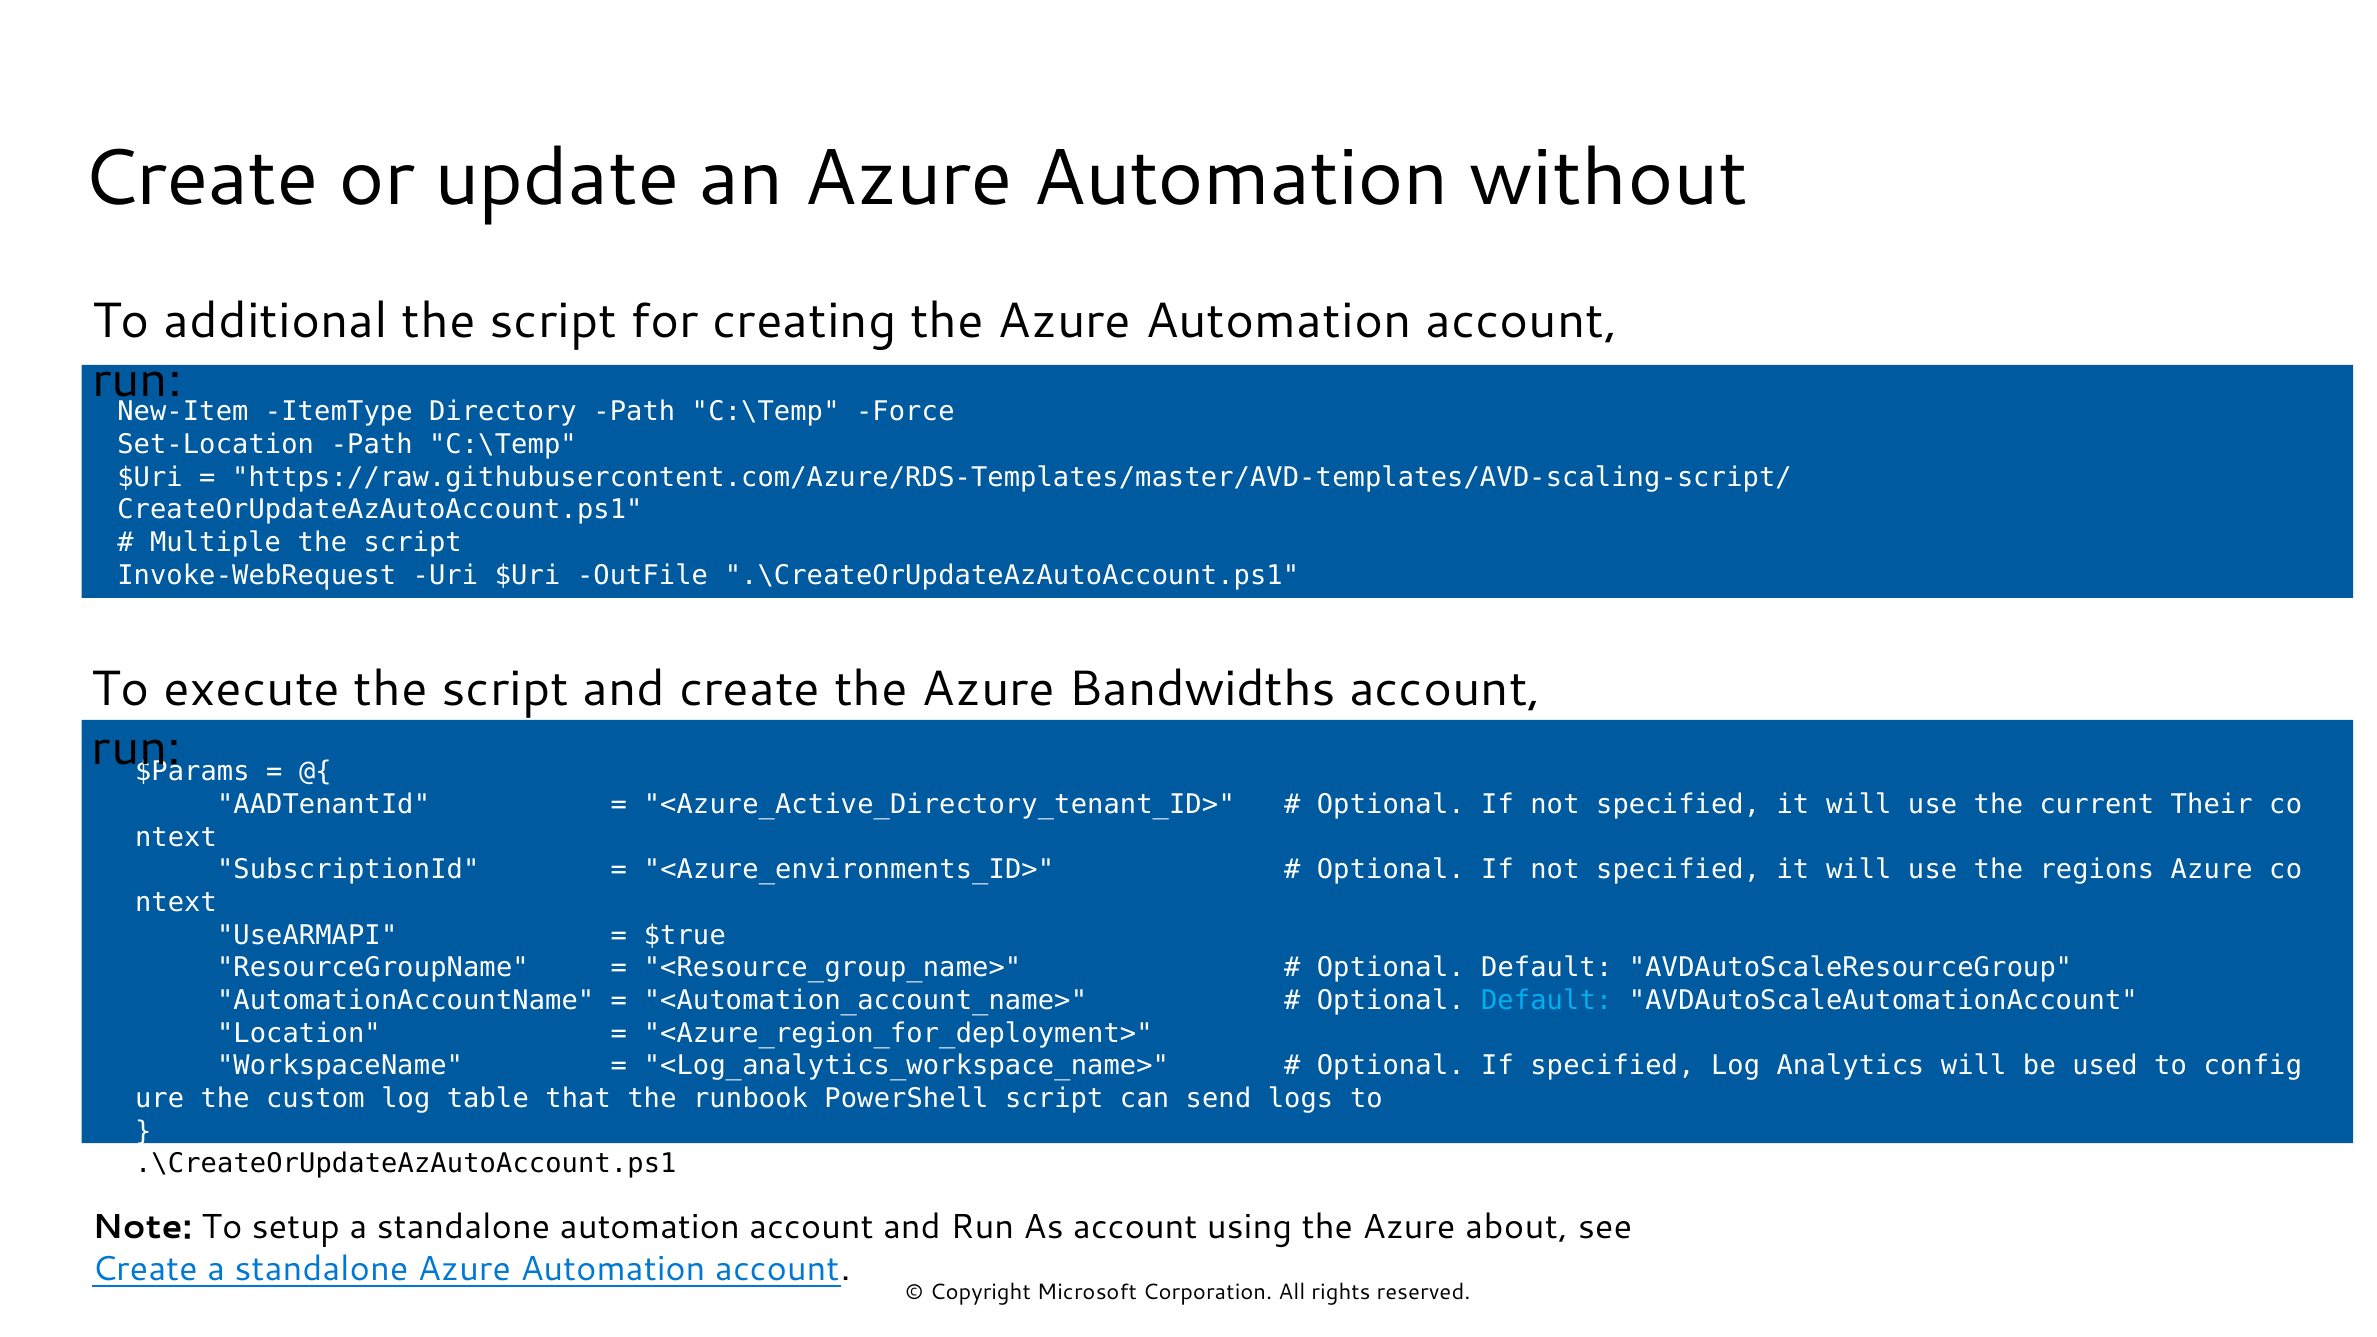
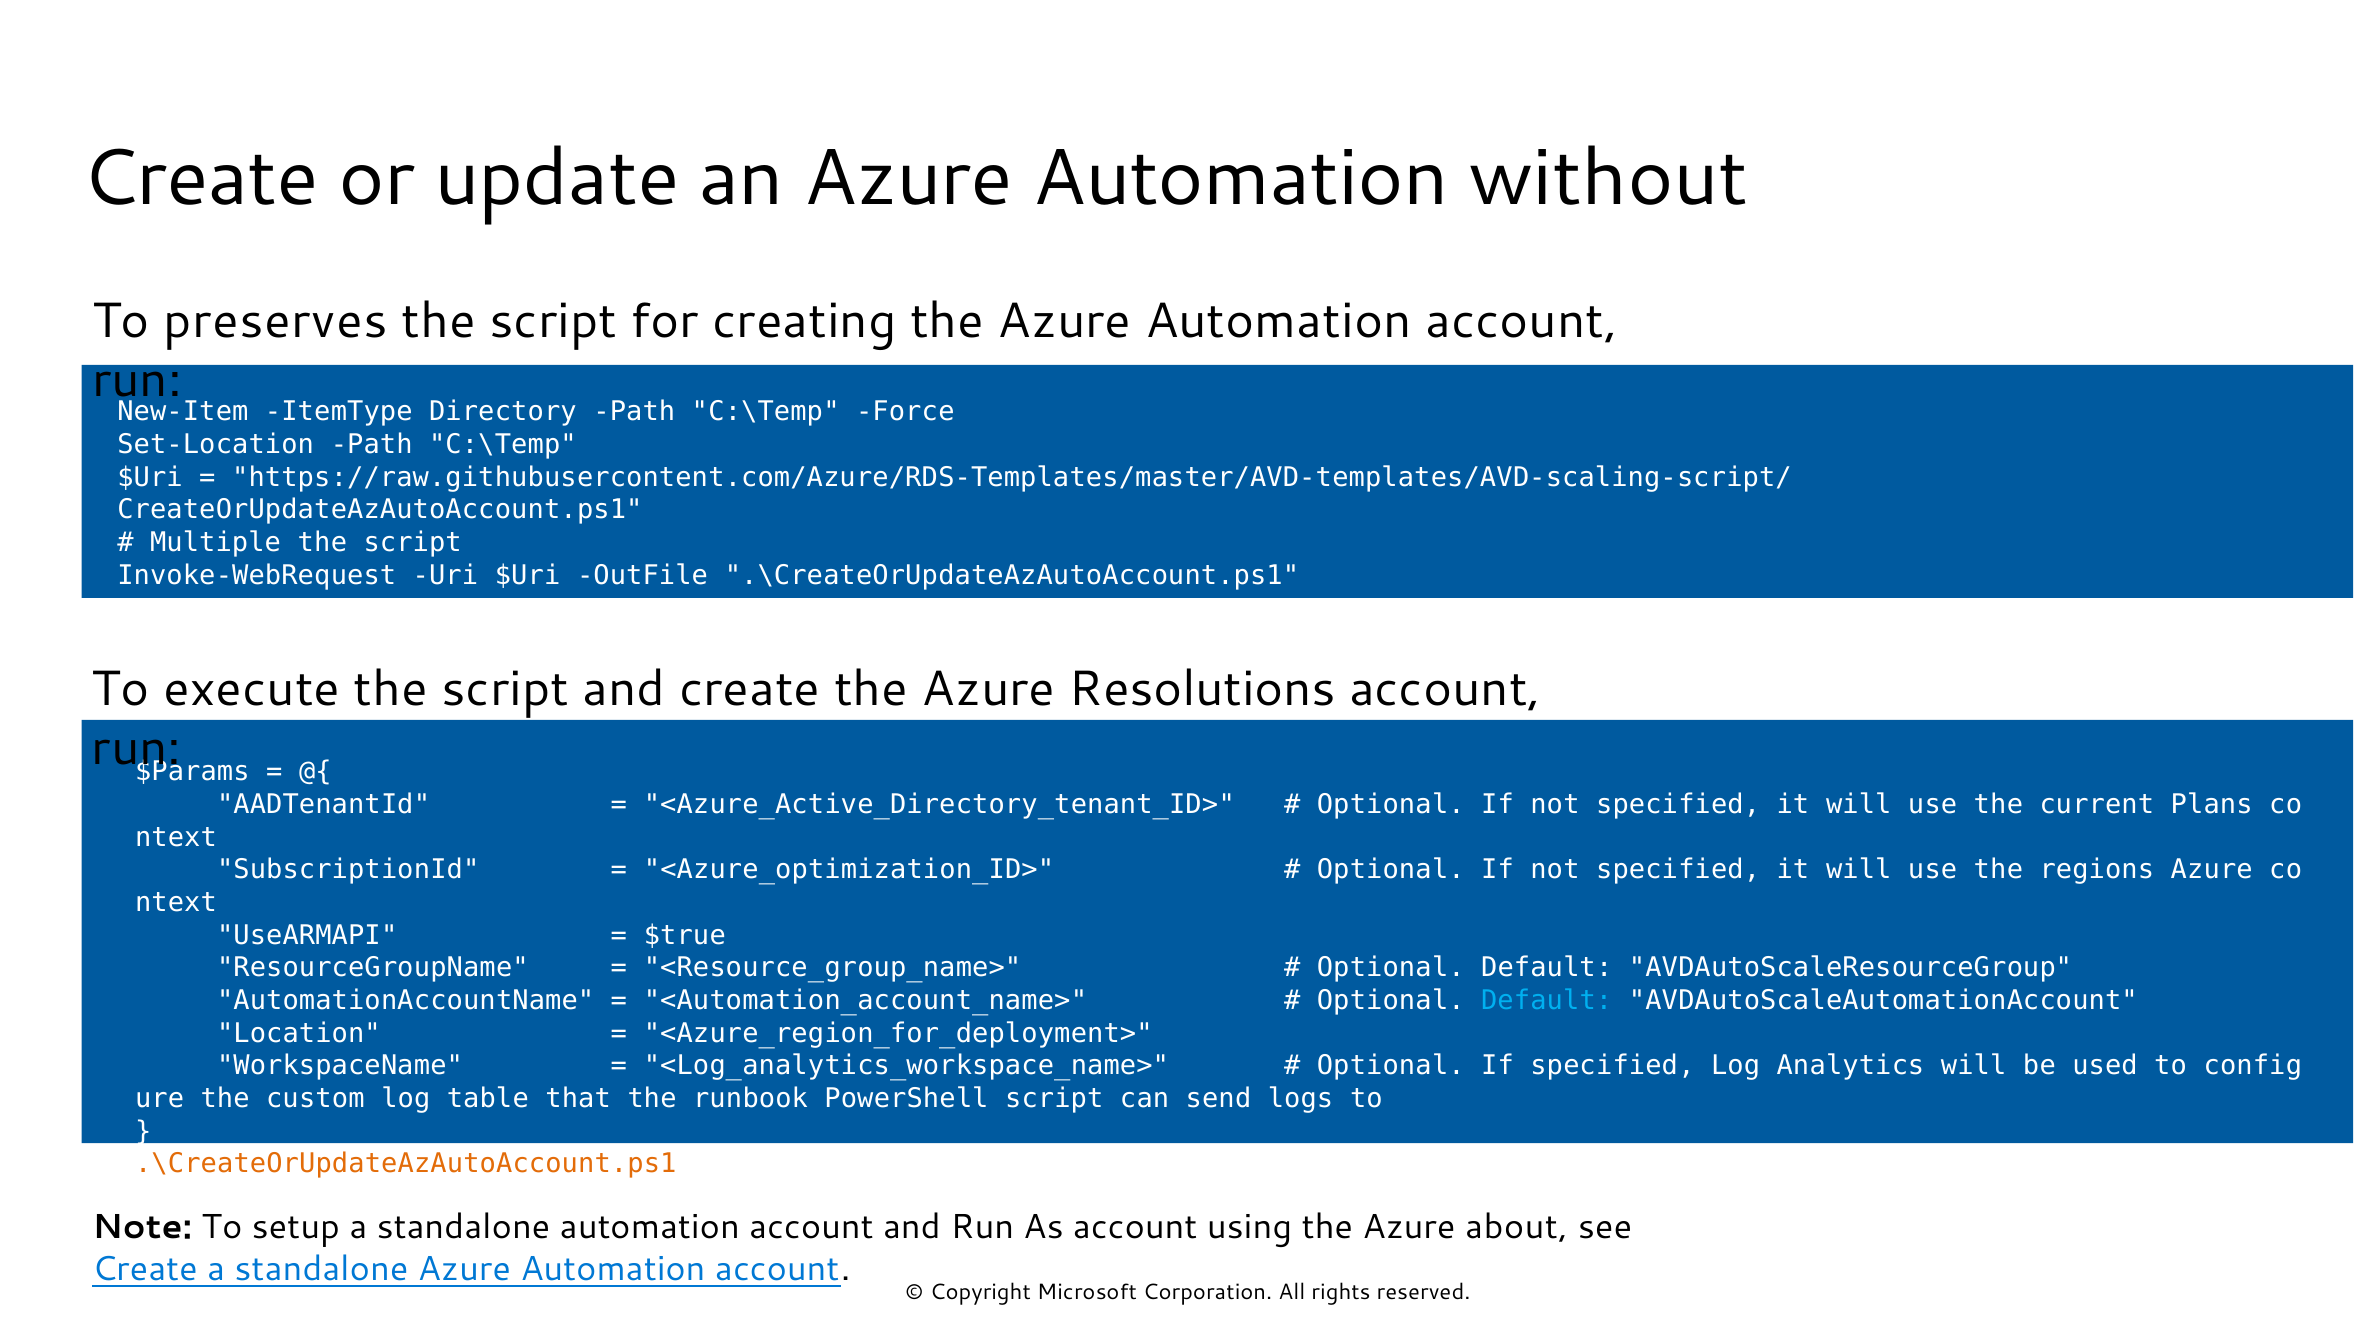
additional: additional -> preserves (276, 321)
Bandwidths: Bandwidths -> Resolutions (1202, 689)
Their: Their -> Plans (2212, 805)
<Azure_environments_ID>: <Azure_environments_ID> -> <Azure_optimization_ID> (849, 870)
.\CreateOrUpdateAzAutoAccount.ps1 colour: black -> orange (406, 1164)
